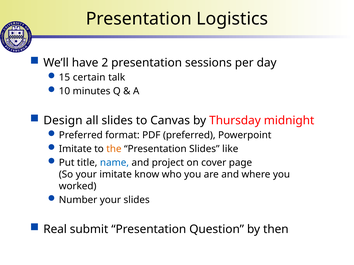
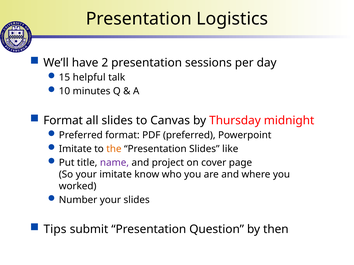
certain: certain -> helpful (89, 78)
Design: Design -> Format (63, 121)
name colour: blue -> purple (114, 163)
Real: Real -> Tips (55, 230)
